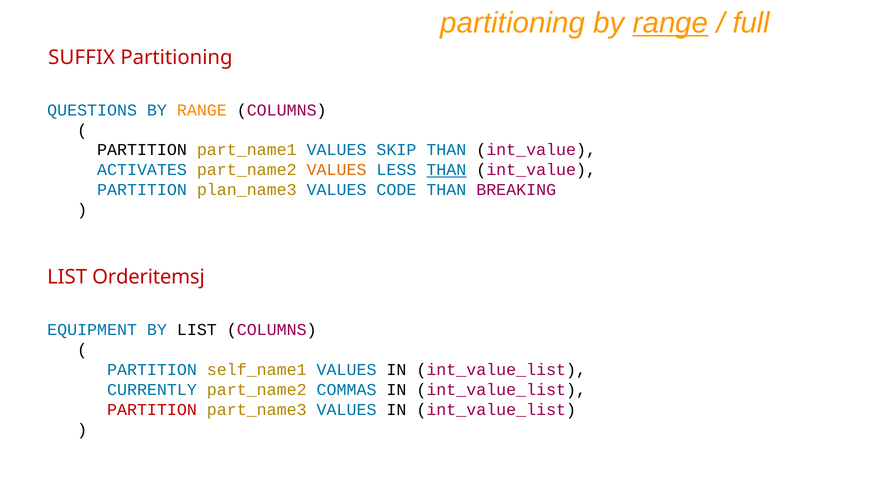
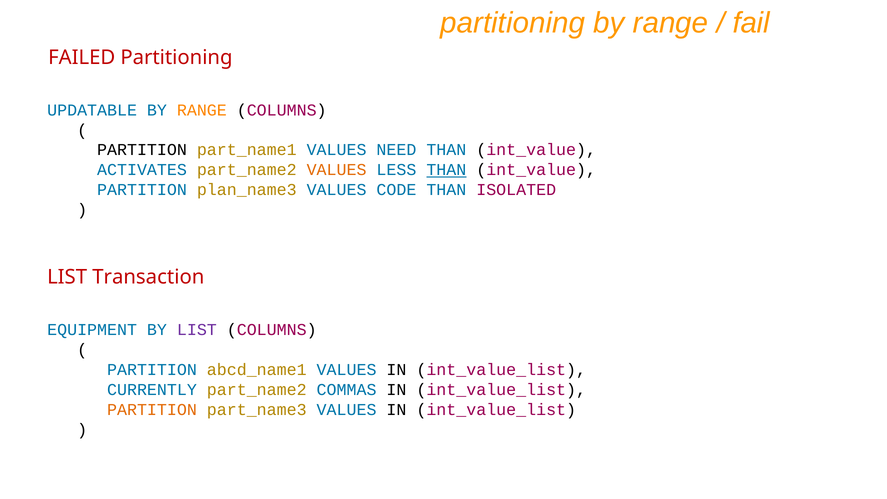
range underline: present -> none (671, 23)
full: full -> fail (751, 23)
SUFFIX: SUFFIX -> FAILED (82, 57)
QUESTIONS: QUESTIONS -> UPDATABLE (92, 110)
SKIP: SKIP -> NEED (396, 150)
BREAKING: BREAKING -> ISOLATED (516, 190)
Orderitemsj: Orderitemsj -> Transaction (148, 277)
LIST colour: black -> purple (197, 330)
self_name1: self_name1 -> abcd_name1 (257, 370)
PARTITION colour: red -> orange (152, 410)
